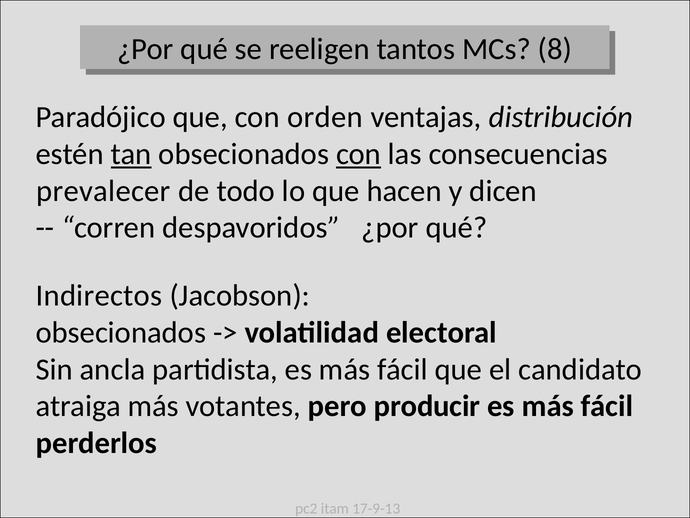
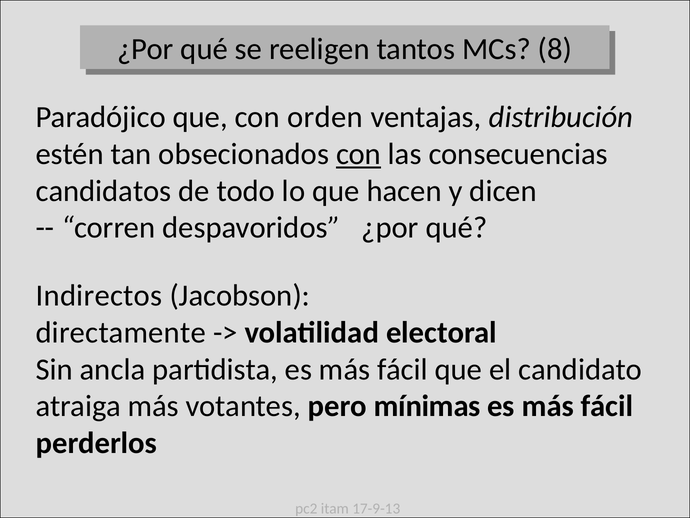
tan underline: present -> none (131, 154)
prevalecer: prevalecer -> candidatos (104, 191)
obsecionados: obsecionados -> directamente (121, 332)
producir: producir -> mínimas (427, 406)
